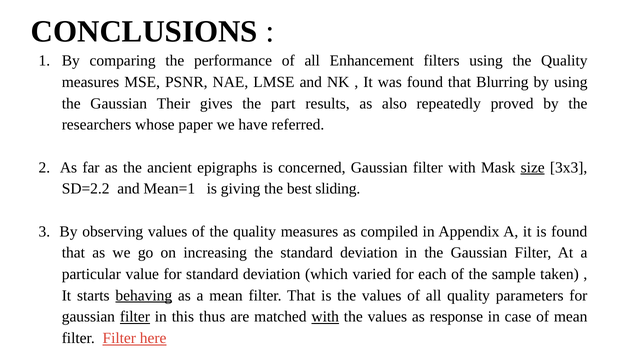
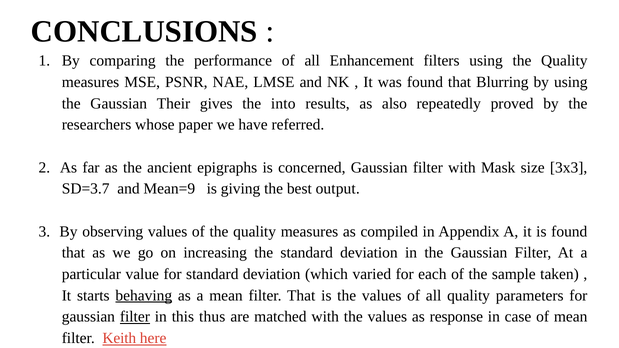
part: part -> into (283, 104)
size underline: present -> none (533, 168)
SD=2.2: SD=2.2 -> SD=3.7 (86, 189)
Mean=1: Mean=1 -> Mean=9 (169, 189)
sliding: sliding -> output (338, 189)
with underline: present -> none (325, 317)
filter Filter: Filter -> Keith (119, 338)
